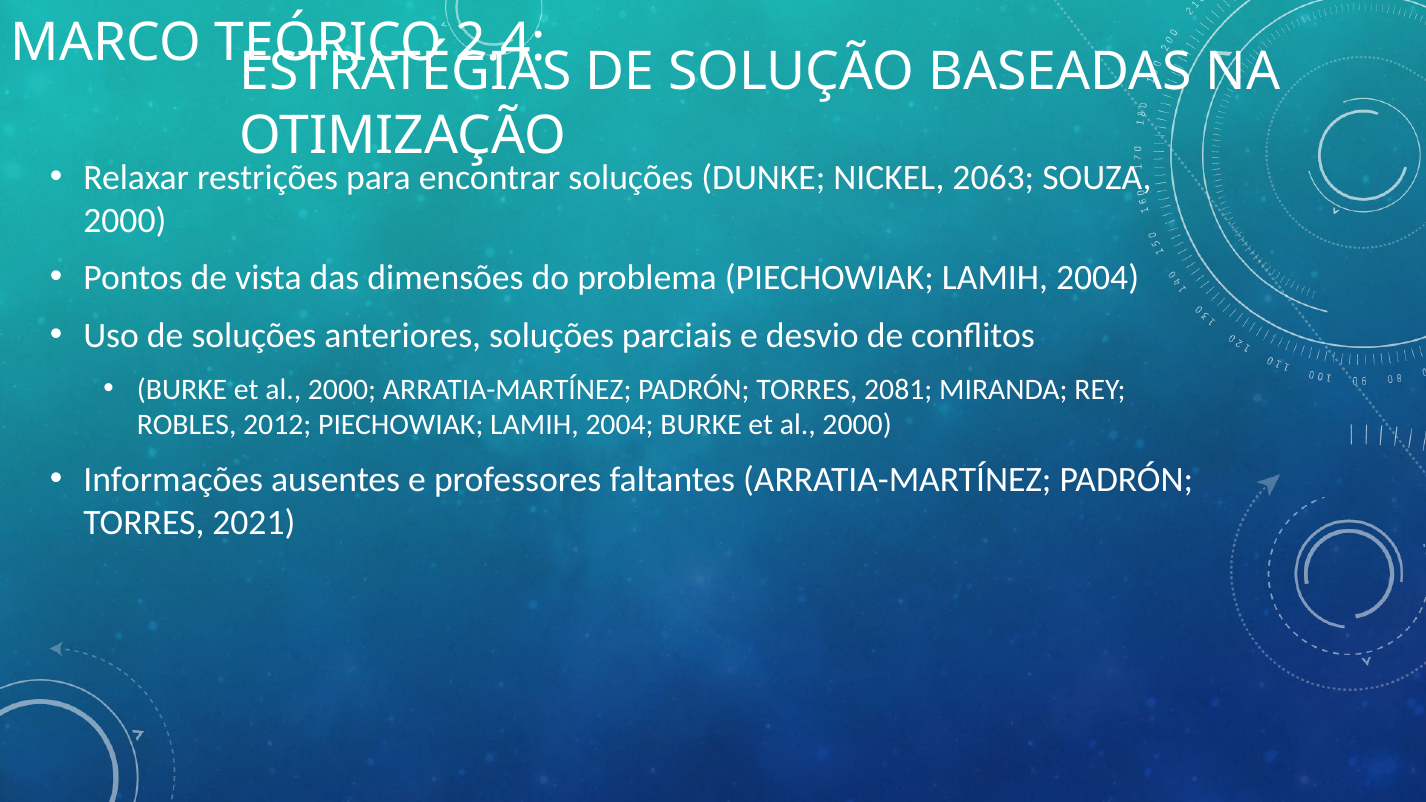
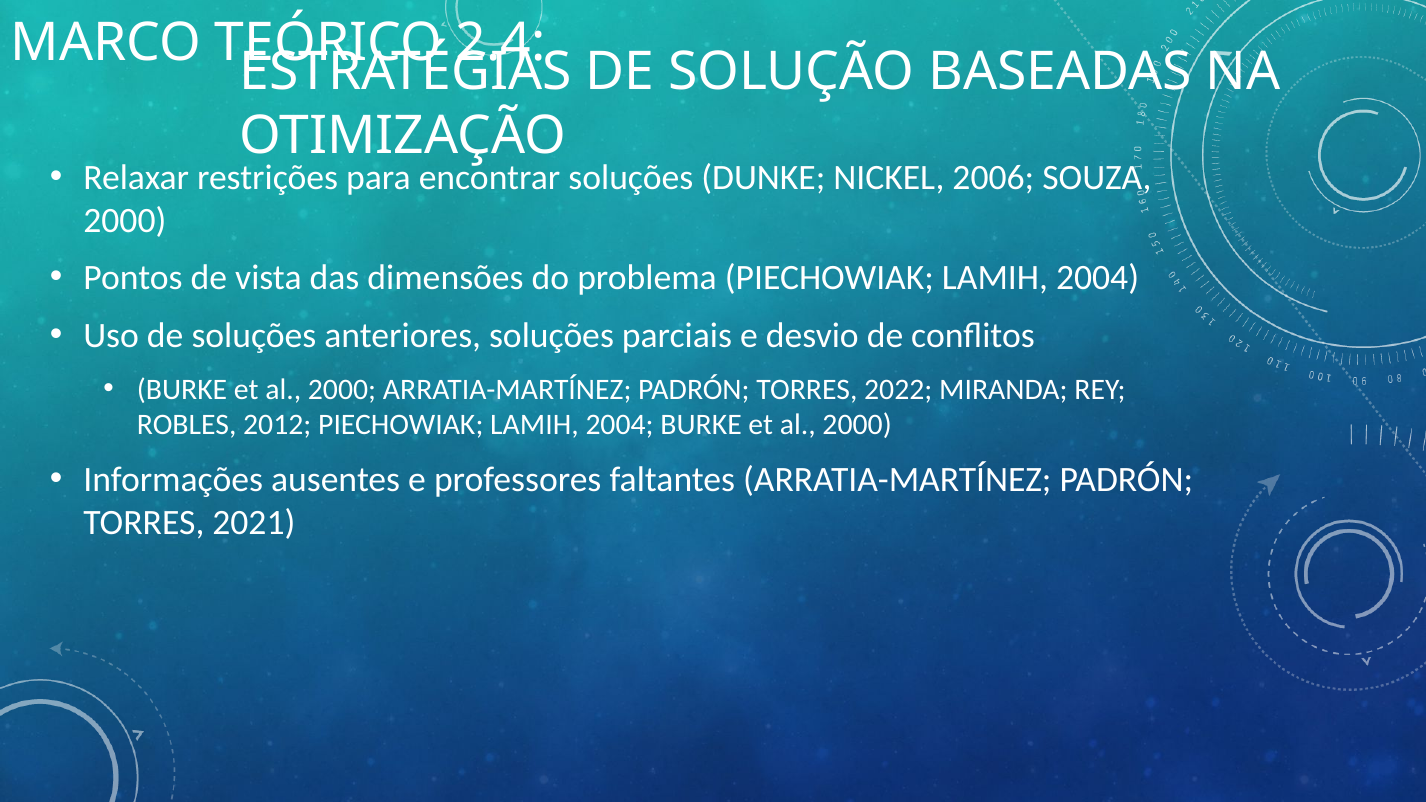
2063: 2063 -> 2006 (993, 178)
2081: 2081 -> 2022 (898, 389)
